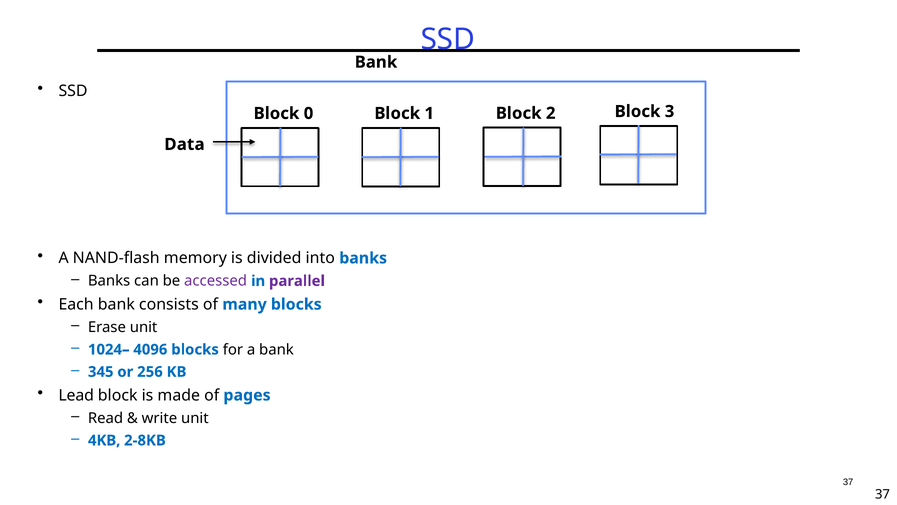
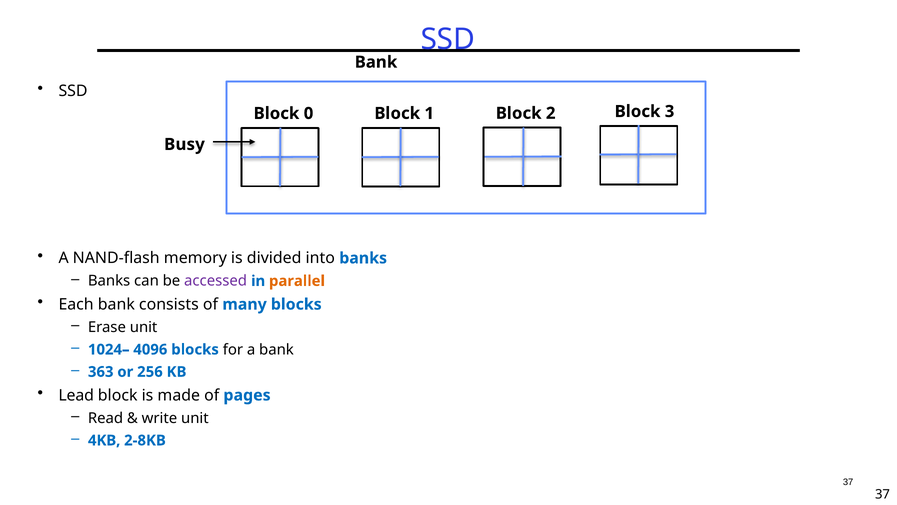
Data: Data -> Busy (184, 144)
parallel colour: purple -> orange (297, 281)
345: 345 -> 363 (101, 372)
